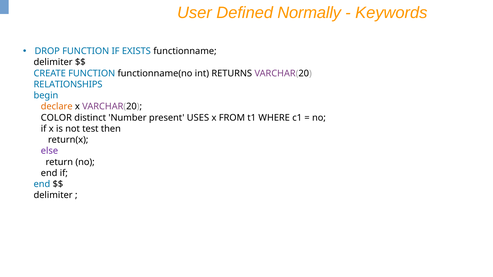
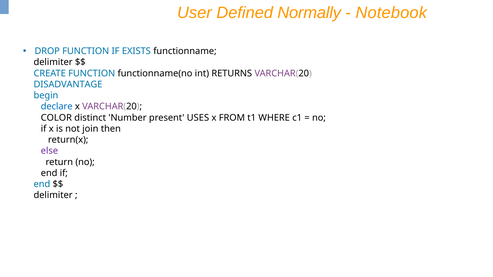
Keywords: Keywords -> Notebook (391, 13)
RELATIONSHIPS: RELATIONSHIPS -> DISADVANTAGE (68, 85)
declare colour: orange -> blue (57, 107)
test: test -> join (90, 129)
